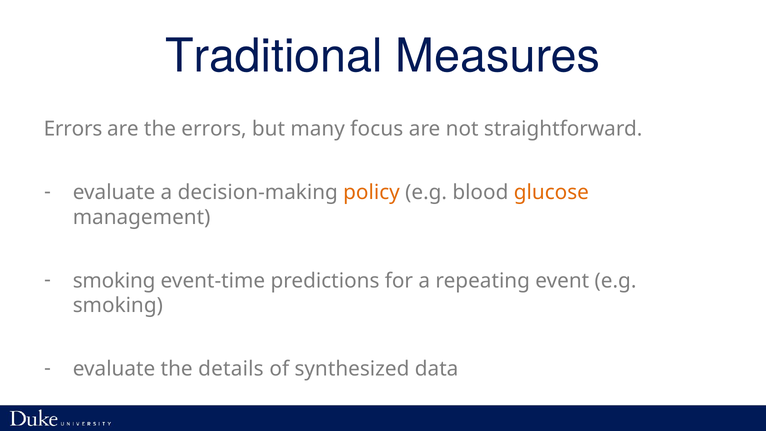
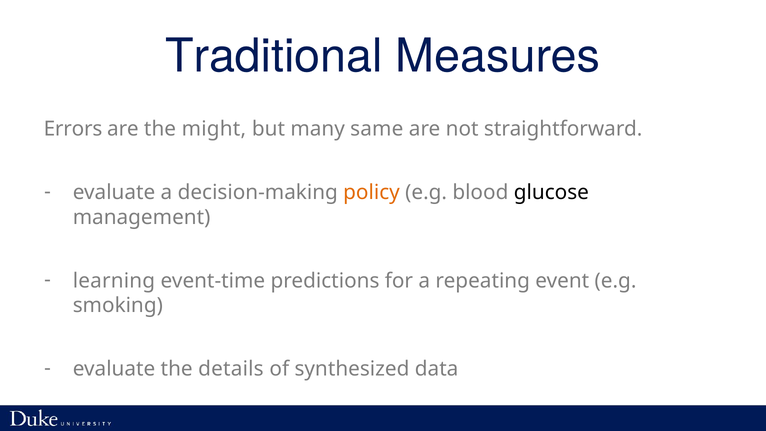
the errors: errors -> might (214, 129)
focus: focus -> same (377, 129)
glucose colour: orange -> black (551, 192)
smoking: smoking -> learning (114, 281)
